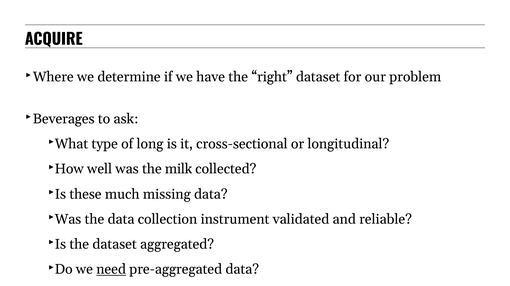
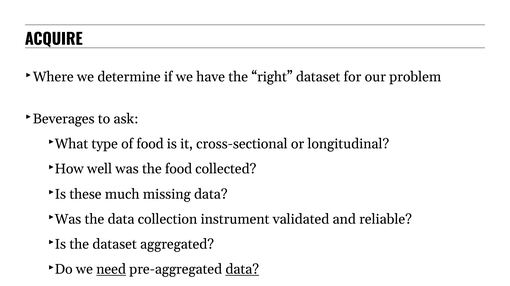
of long: long -> food (150, 144)
the milk: milk -> food (179, 169)
data underline: none -> present (242, 270)
